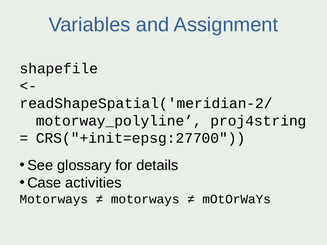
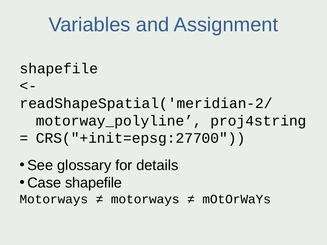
Case activities: activities -> shapefile (94, 183)
